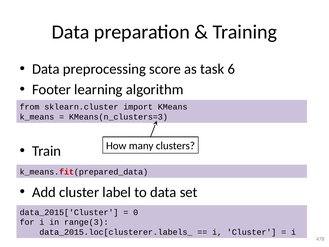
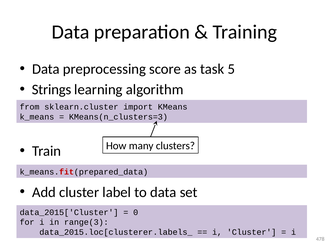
6: 6 -> 5 (231, 69)
Footer: Footer -> Strings (52, 90)
